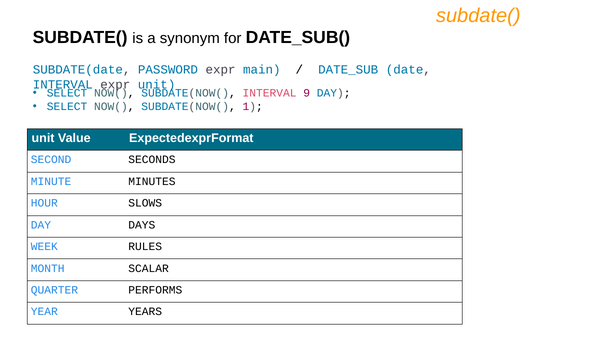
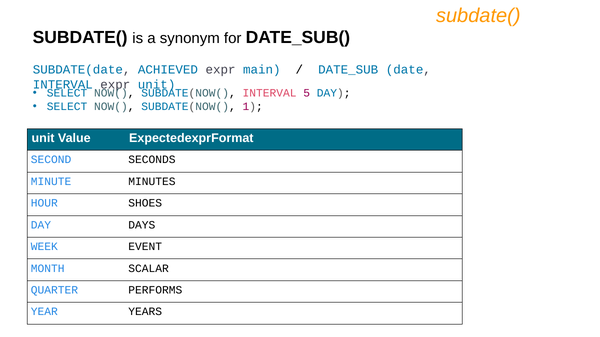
PASSWORD: PASSWORD -> ACHIEVED (168, 70)
9: 9 -> 5 (307, 93)
SLOWS: SLOWS -> SHOES (145, 203)
RULES: RULES -> EVENT (145, 247)
